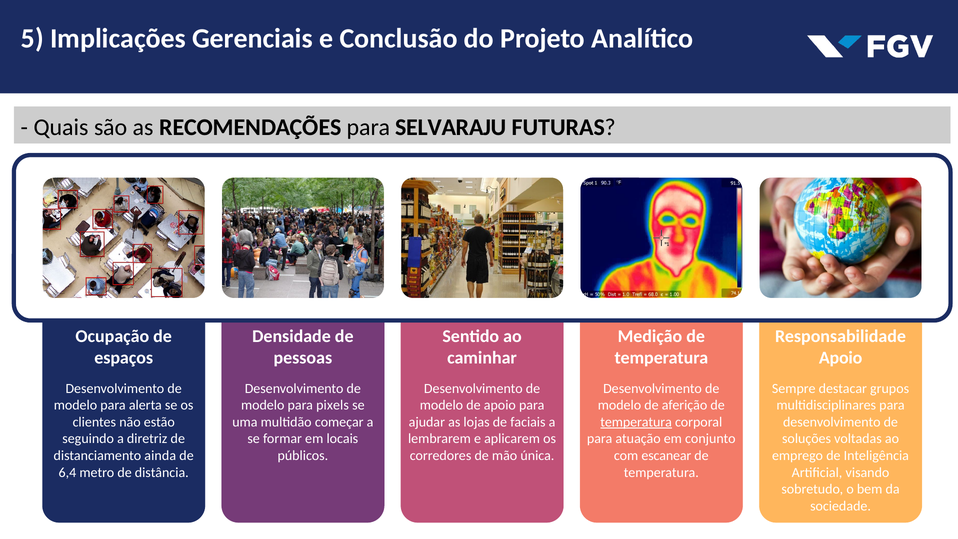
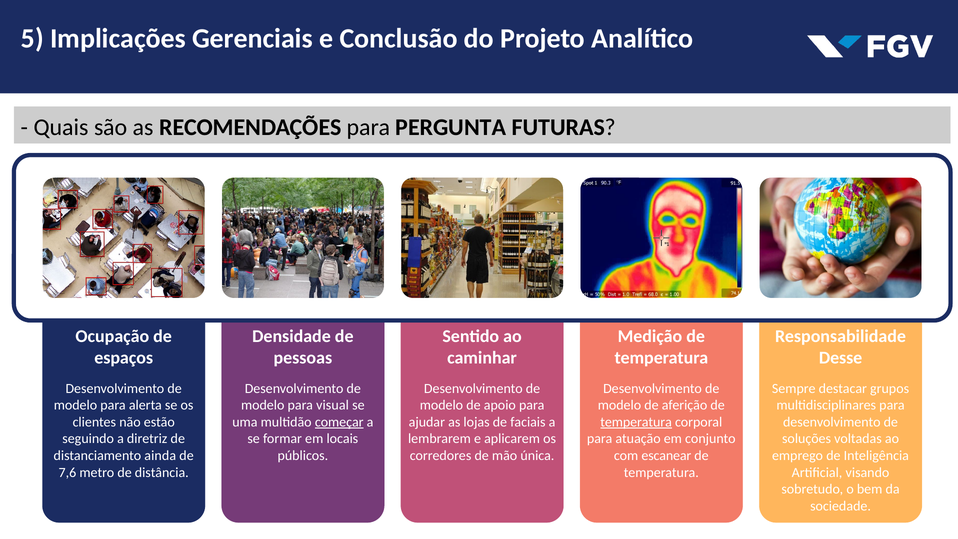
SELVARAJU: SELVARAJU -> PERGUNTA (451, 127)
Apoio: Apoio -> Desse (841, 358)
pixels: pixels -> visual (333, 405)
começar underline: none -> present (339, 422)
6,4: 6,4 -> 7,6 (67, 472)
